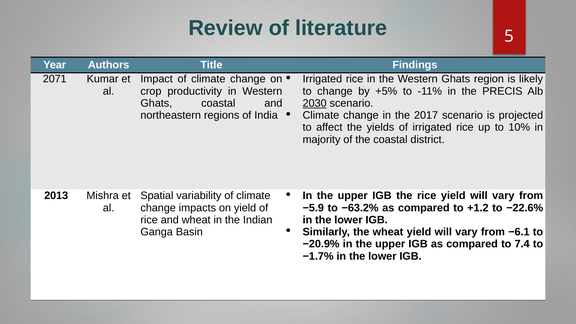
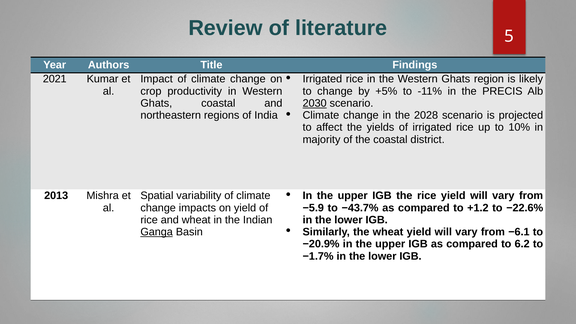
2071: 2071 -> 2021 (55, 79)
2017: 2017 -> 2028 (426, 115)
−63.2%: −63.2% -> −43.7% (360, 208)
Ganga underline: none -> present (157, 232)
7.4: 7.4 -> 6.2 (522, 244)
